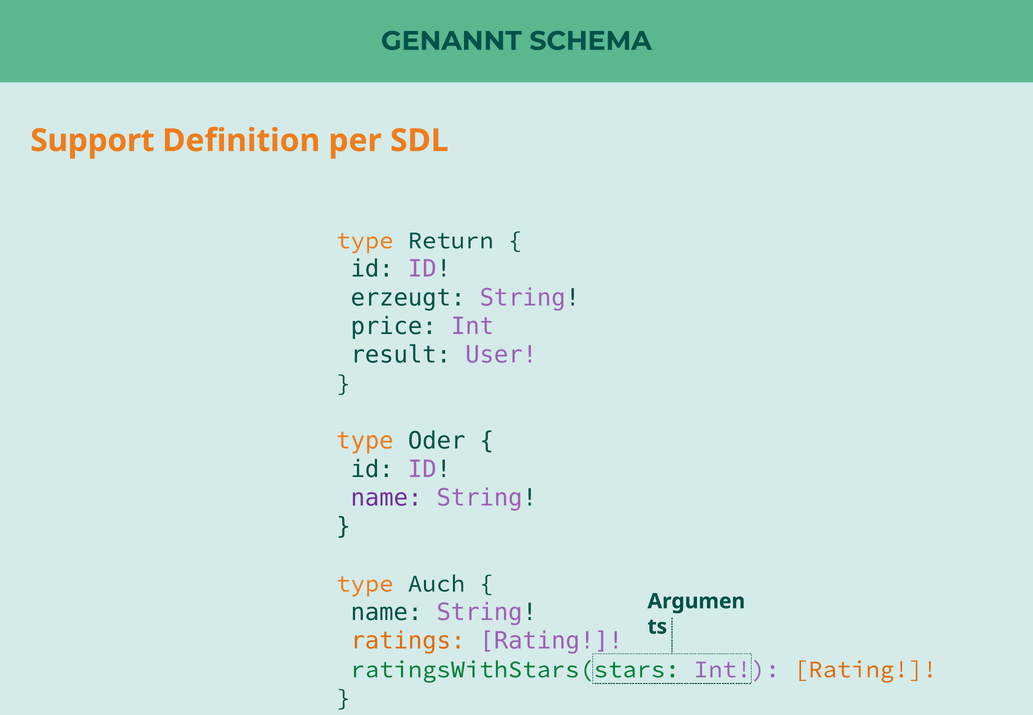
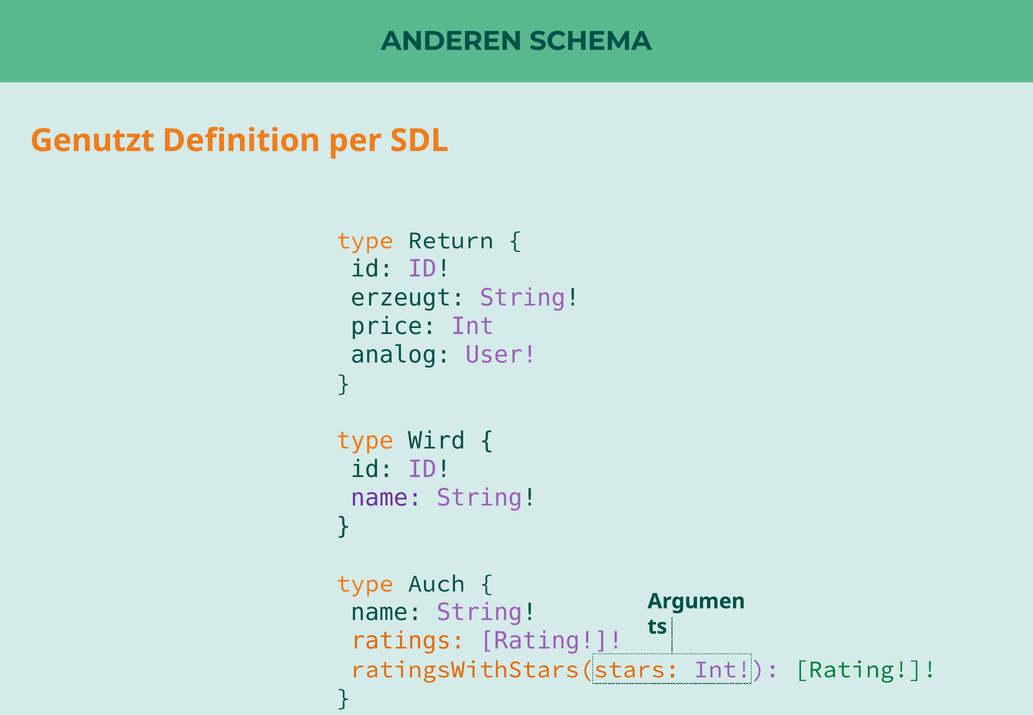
GENANNT: GENANNT -> ANDEREN (451, 41)
Support: Support -> Genutzt (92, 141)
result: result -> analog (401, 355)
Oder: Oder -> Wird (437, 441)
ratingsWithStars(stars colour: green -> orange (515, 670)
Rating colour: orange -> green (866, 670)
